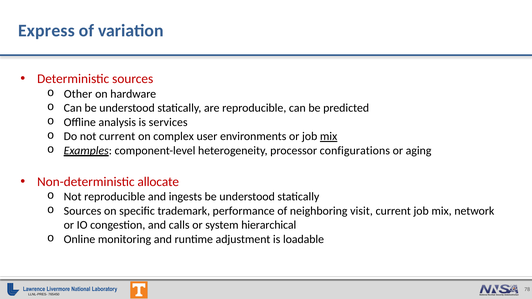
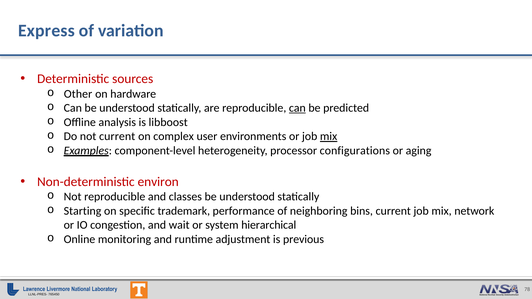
can underline: none -> present (297, 108)
services: services -> libboost (168, 122)
allocate: allocate -> environ (158, 182)
ingests: ingests -> classes (185, 197)
Sources: Sources -> Starting (83, 211)
visit: visit -> bins (362, 211)
calls: calls -> wait (179, 225)
loadable: loadable -> previous (304, 239)
